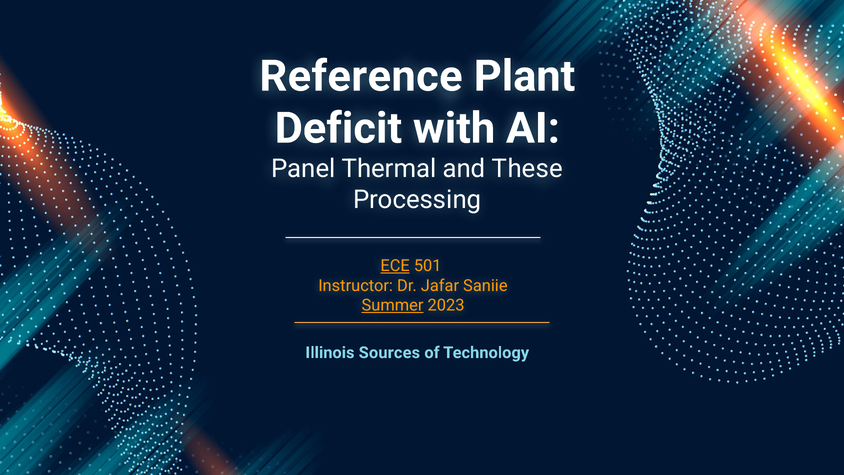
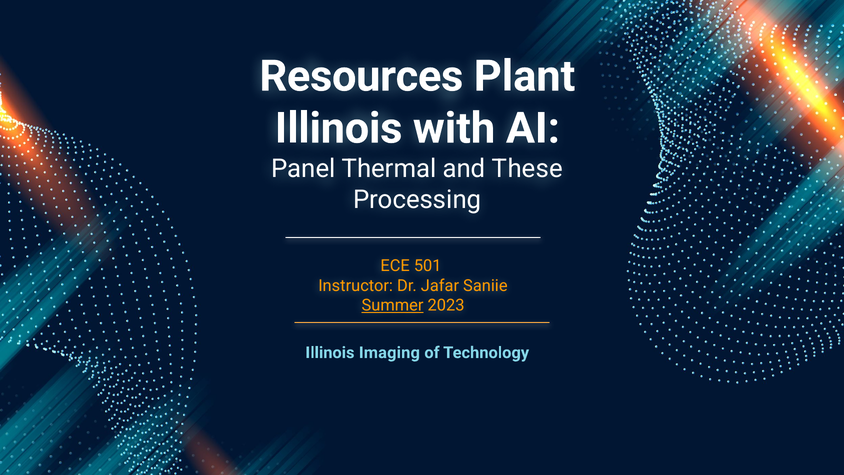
Reference: Reference -> Resources (361, 76)
Deficit: Deficit -> Illinois (339, 128)
ECE underline: present -> none (395, 266)
Sources: Sources -> Imaging (389, 353)
